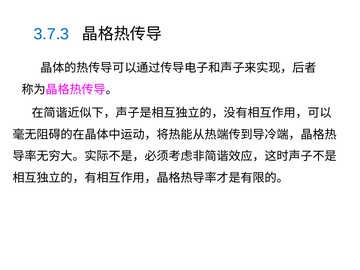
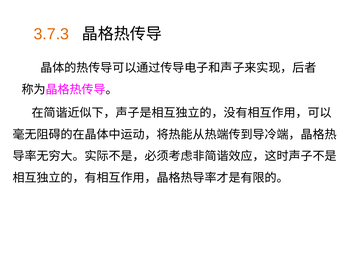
3.7.3 colour: blue -> orange (51, 34)
